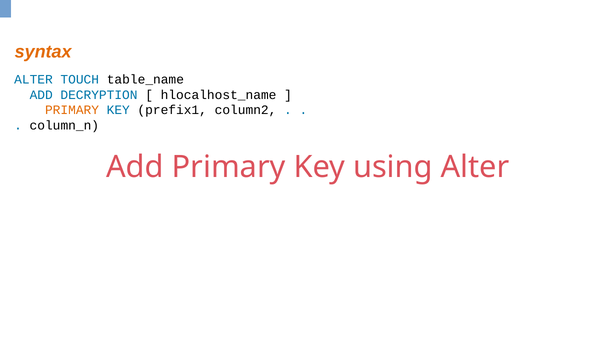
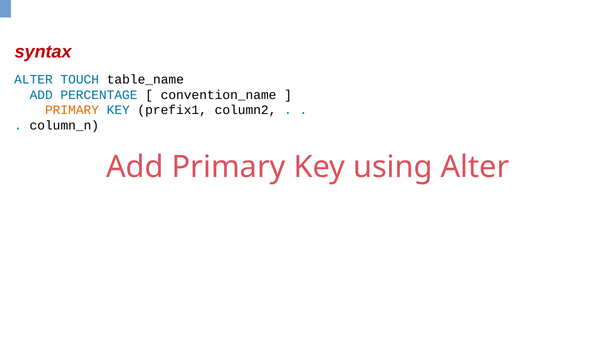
syntax colour: orange -> red (43, 52)
DECRYPTION: DECRYPTION -> PERCENTAGE (99, 95)
hlocalhost_name: hlocalhost_name -> convention_name (219, 95)
